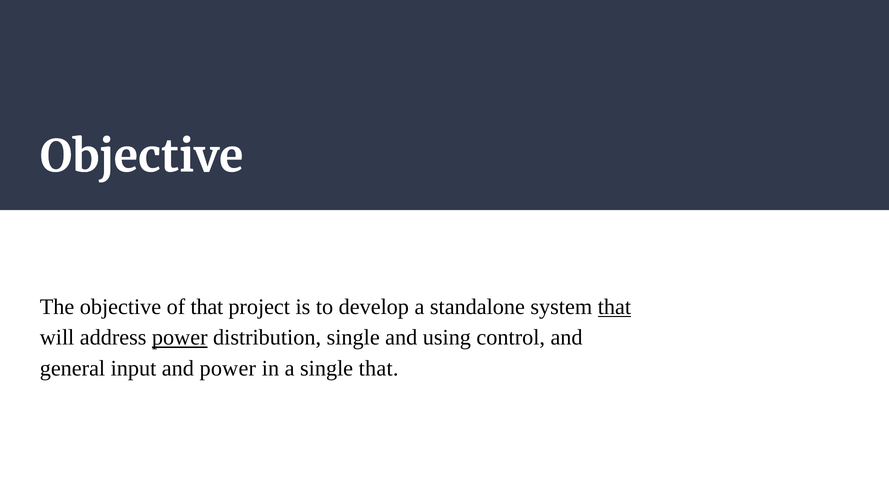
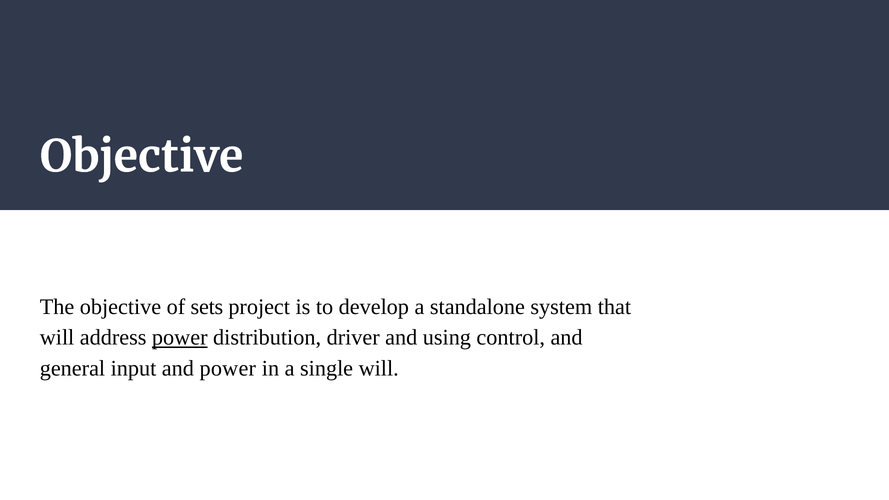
of that: that -> sets (207, 307)
that underline: present -> none (614, 307)
distribution single: single -> driver (353, 338)
single that: that -> will (379, 368)
